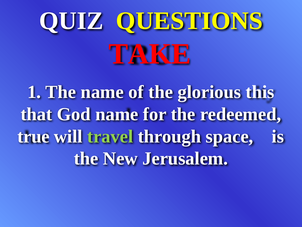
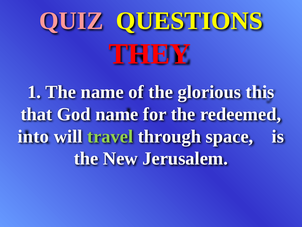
QUIZ colour: white -> pink (71, 21)
TAKE: TAKE -> THEY (150, 54)
true: true -> into (33, 136)
